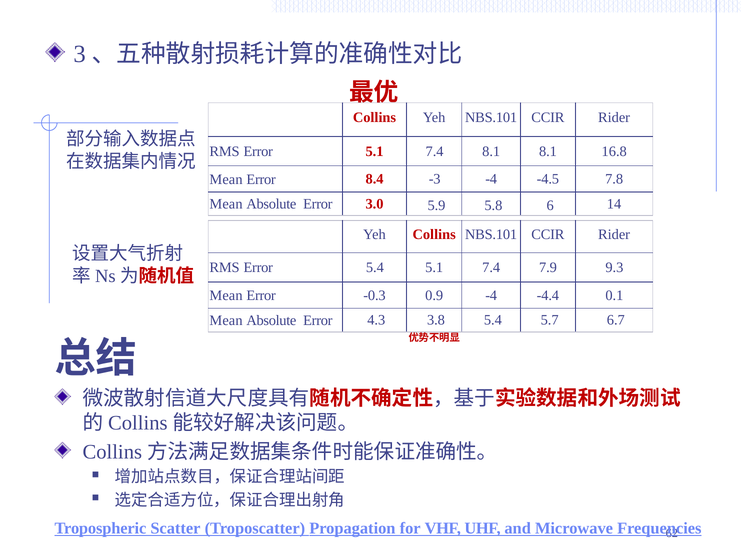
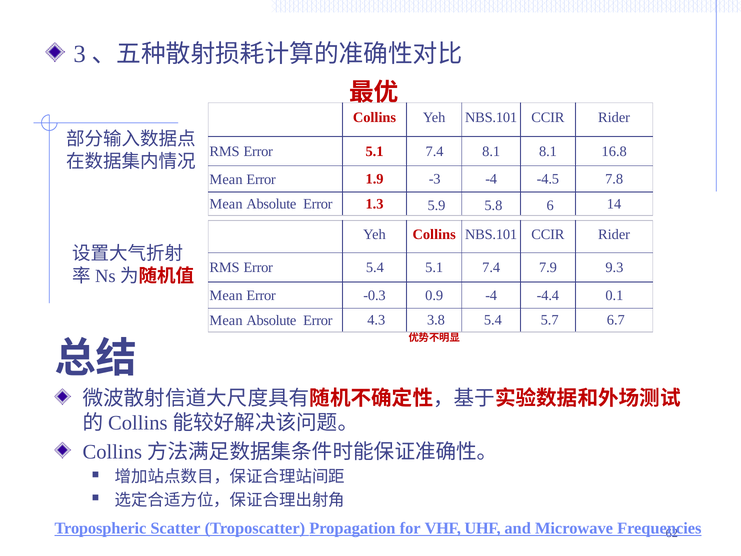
8.4: 8.4 -> 1.9 (375, 179)
3.0: 3.0 -> 1.3 (375, 204)
